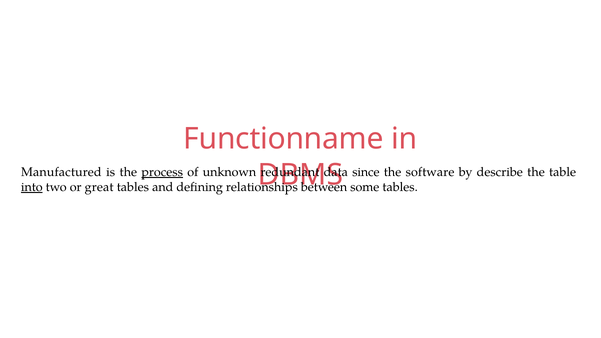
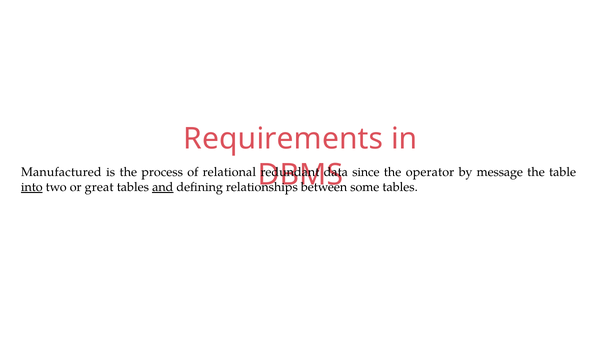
Functionname: Functionname -> Requirements (283, 139)
process underline: present -> none (162, 172)
unknown: unknown -> relational (229, 172)
software: software -> operator (430, 172)
describe: describe -> message (500, 172)
and underline: none -> present (163, 187)
